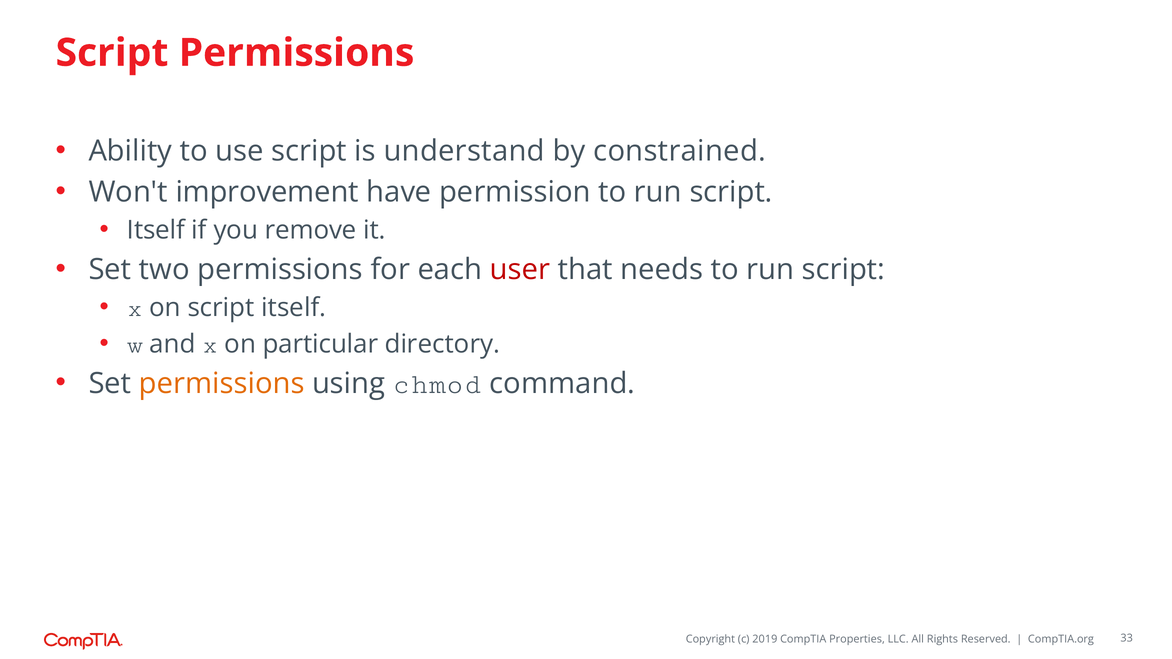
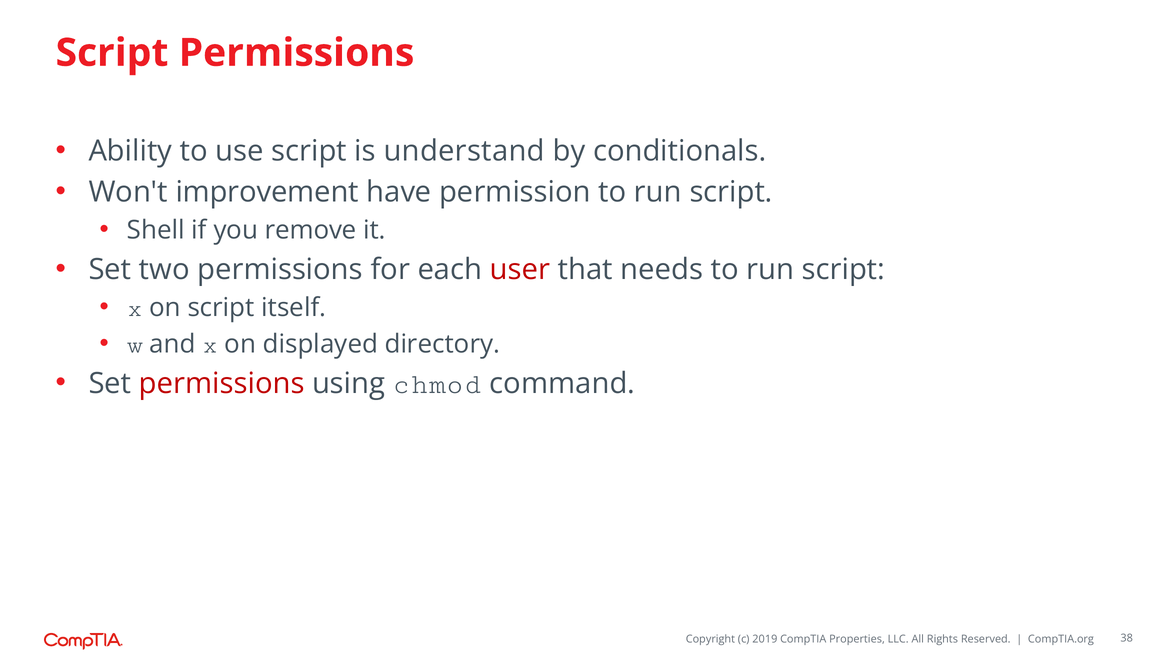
constrained: constrained -> conditionals (680, 151)
Itself: Itself -> Shell (156, 230)
particular: particular -> displayed (320, 344)
permissions colour: orange -> red (222, 384)
33: 33 -> 38 (1127, 639)
